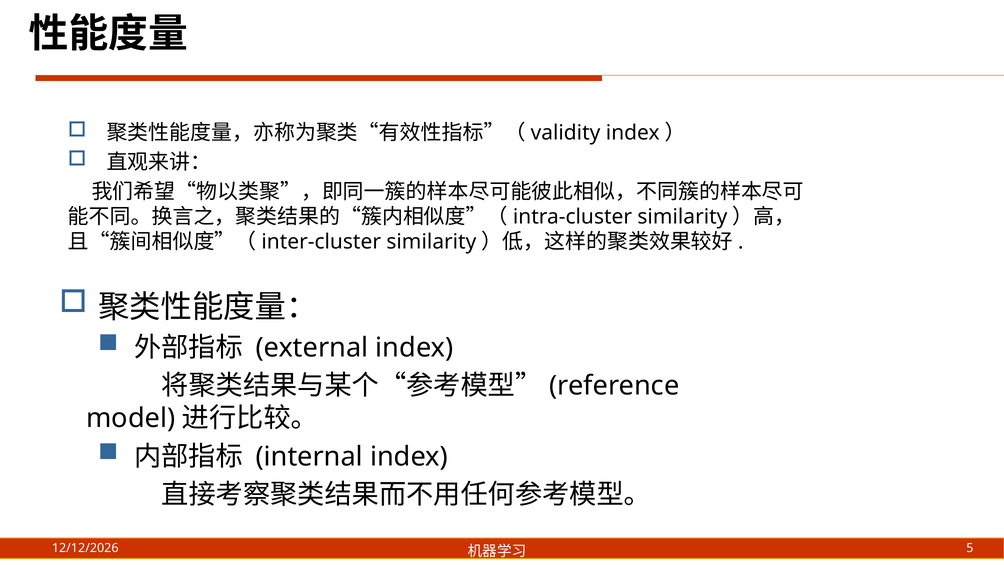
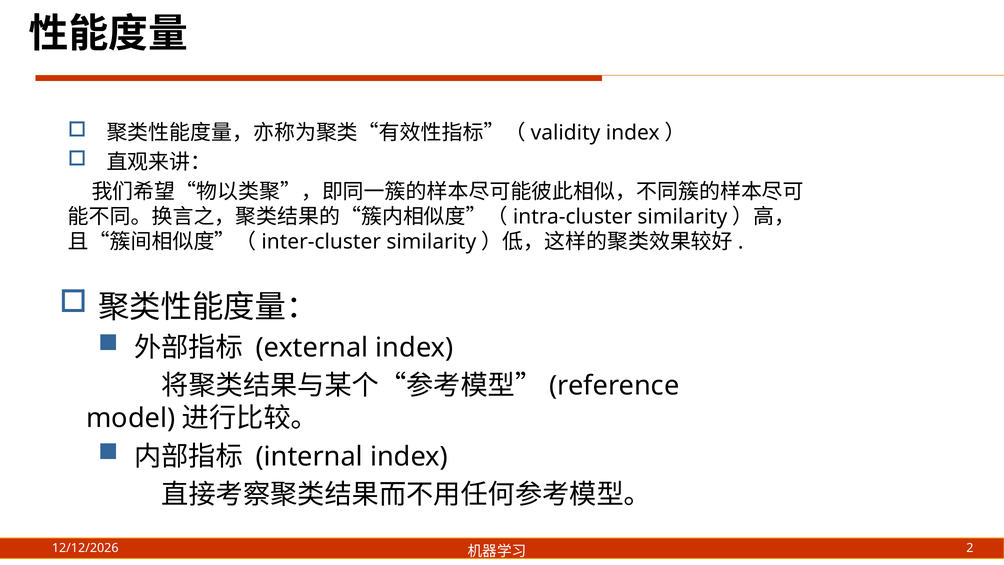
5: 5 -> 2 (970, 548)
